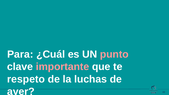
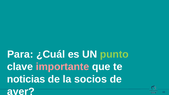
punto colour: pink -> light green (114, 54)
respeto: respeto -> noticias (26, 79)
luchas: luchas -> socios (91, 79)
